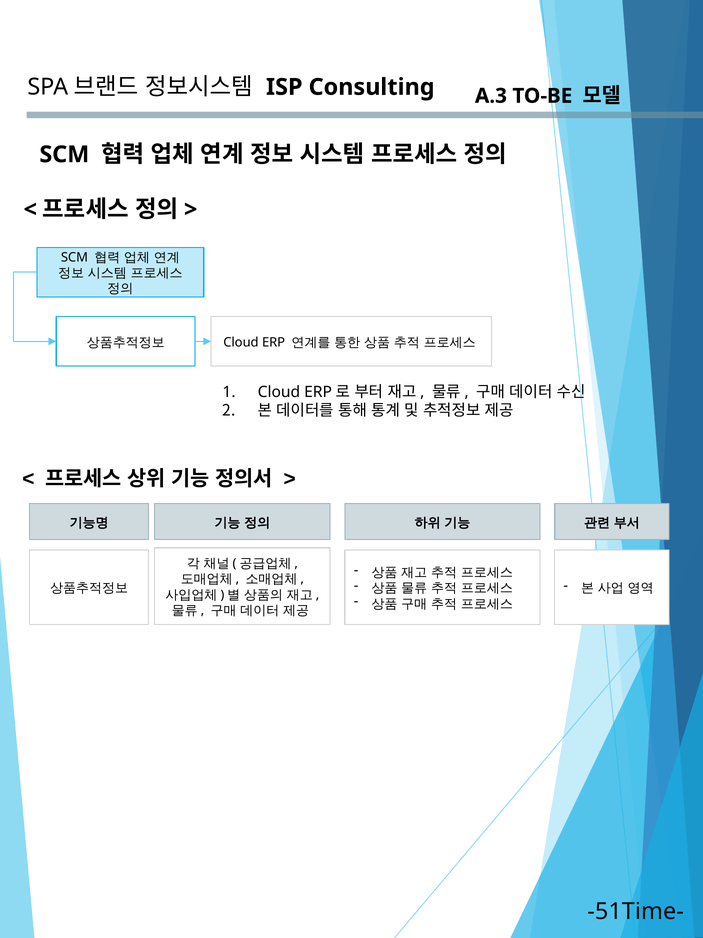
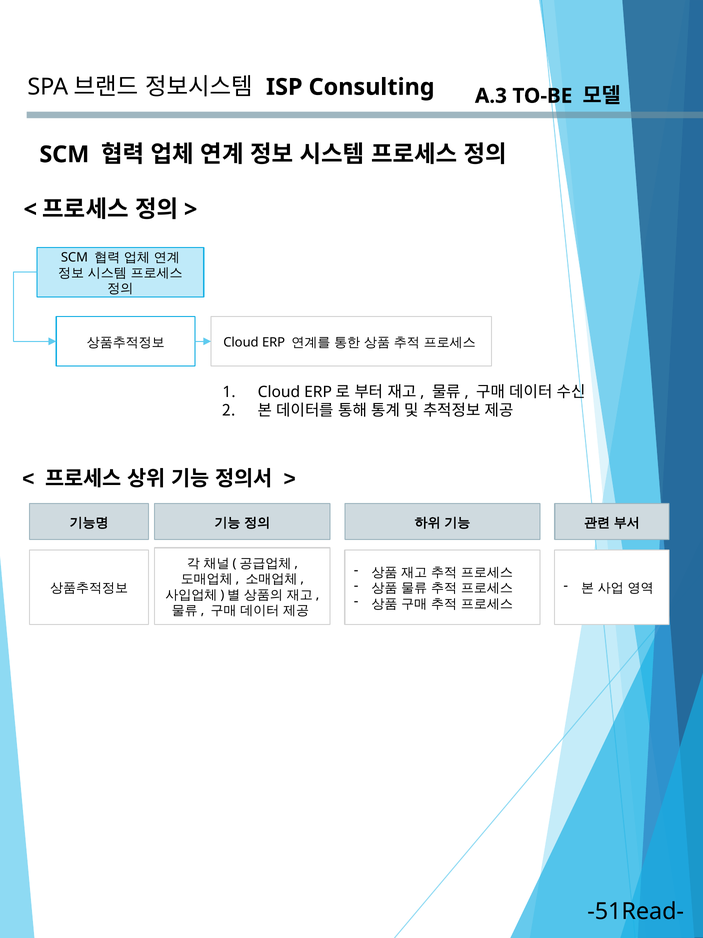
-51Time-: -51Time- -> -51Read- (636, 911)
